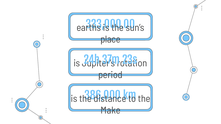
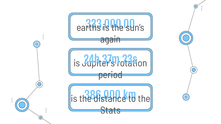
place: place -> again (110, 40)
Make: Make -> Stats (111, 111)
